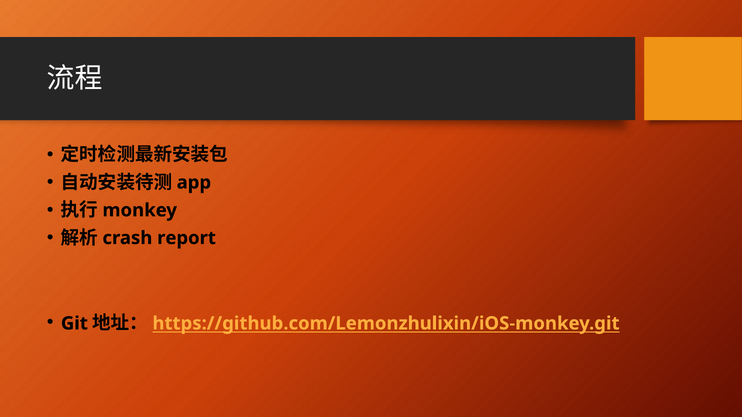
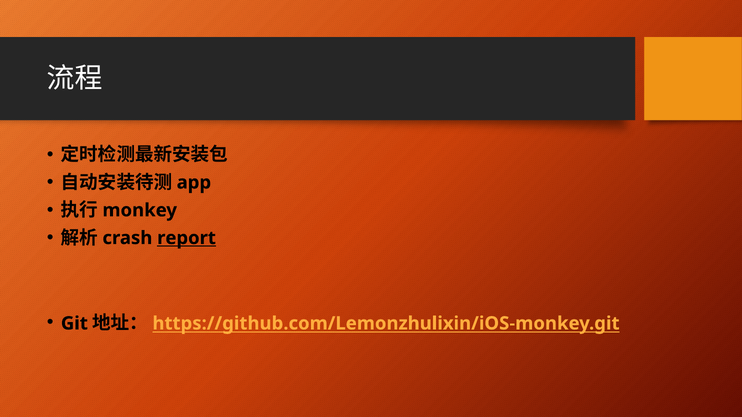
report underline: none -> present (187, 238)
